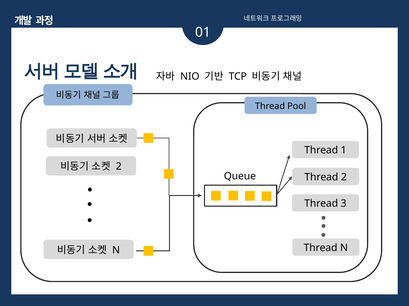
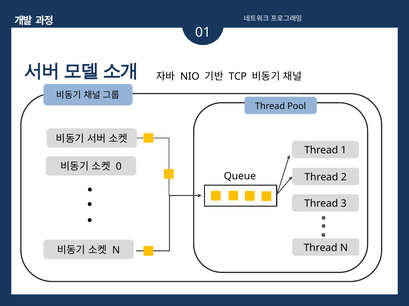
2: 2 -> 0 (119, 167)
